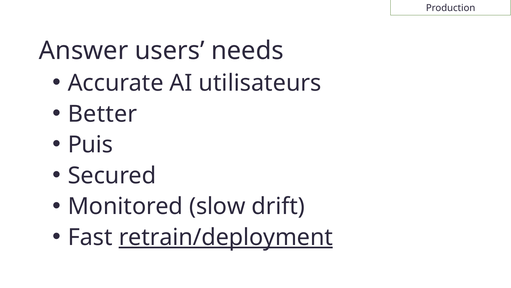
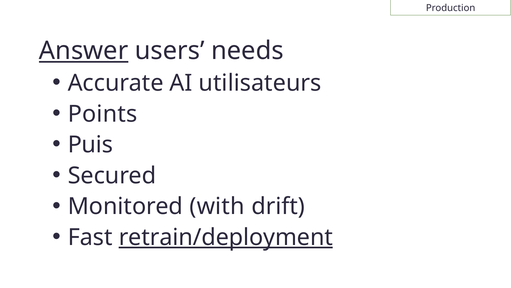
Answer underline: none -> present (84, 51)
Better: Better -> Points (103, 114)
slow: slow -> with (217, 206)
